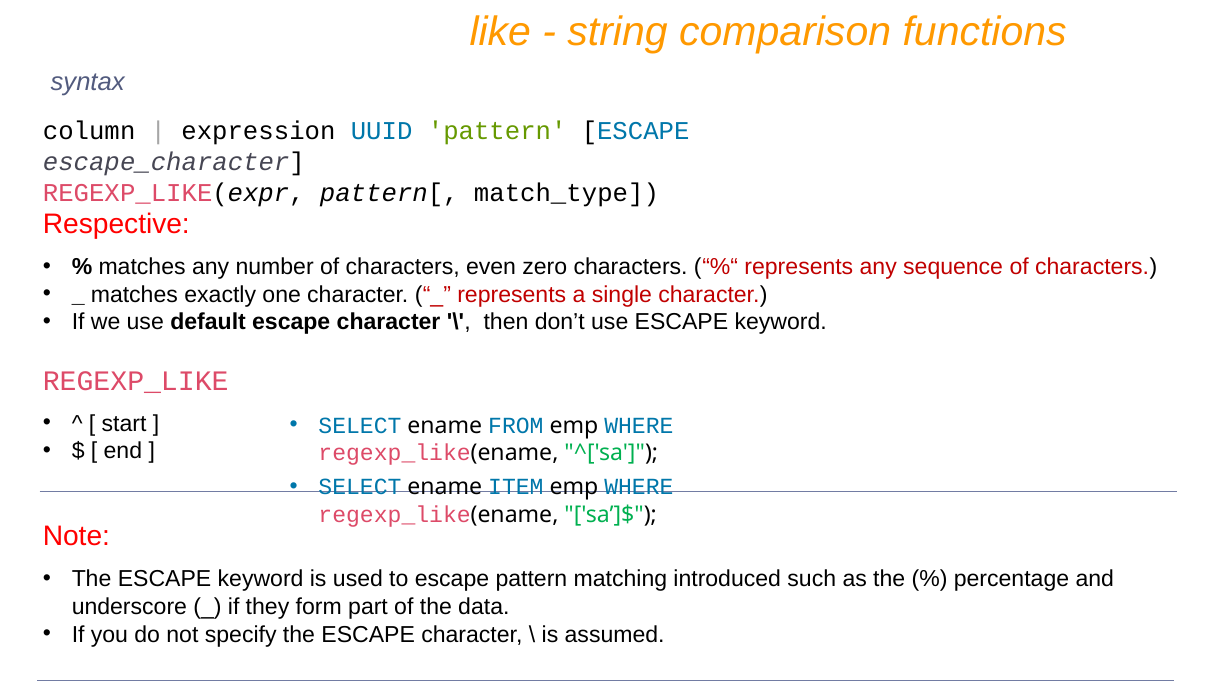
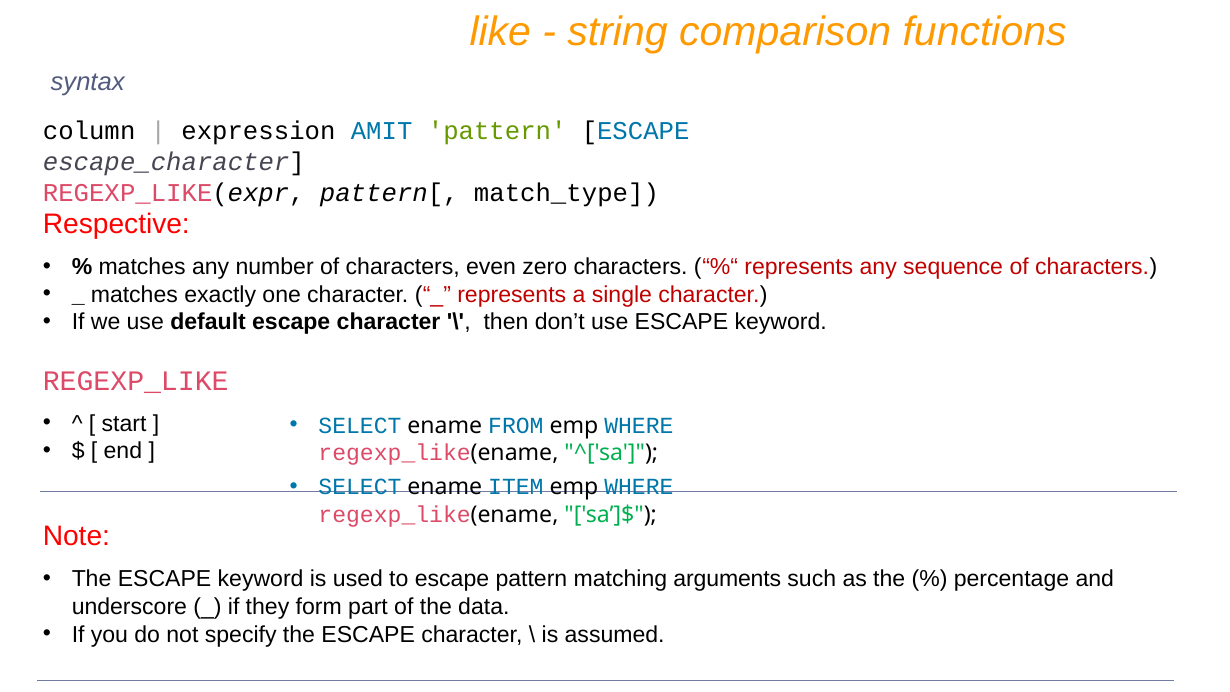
UUID: UUID -> AMIT (382, 131)
introduced: introduced -> arguments (727, 579)
